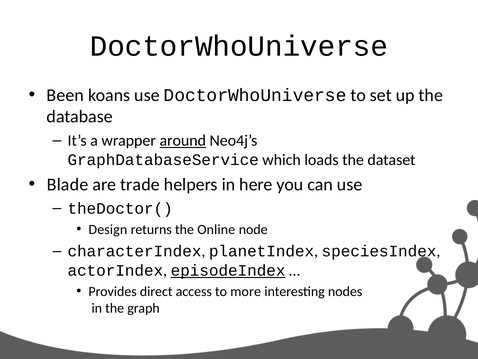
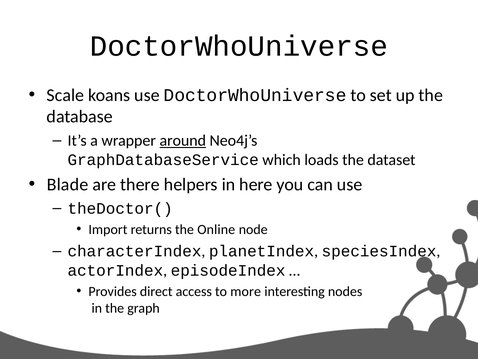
Been: Been -> Scale (65, 95)
trade: trade -> there (140, 184)
Design: Design -> Import (108, 229)
episodeIndex underline: present -> none (228, 270)
